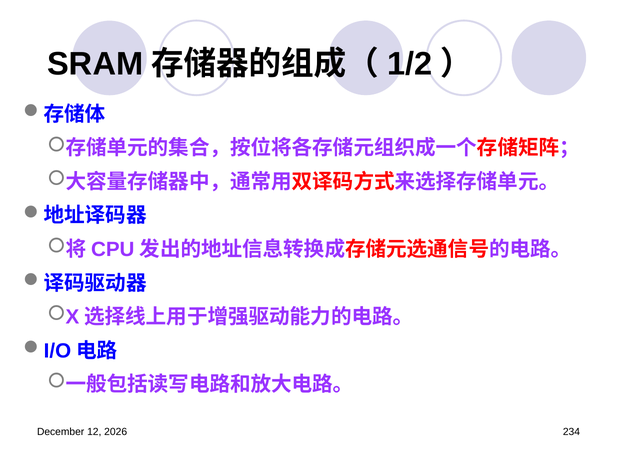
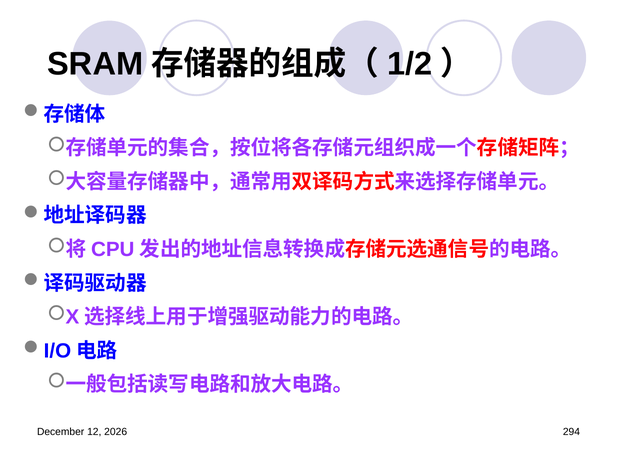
234: 234 -> 294 (571, 432)
